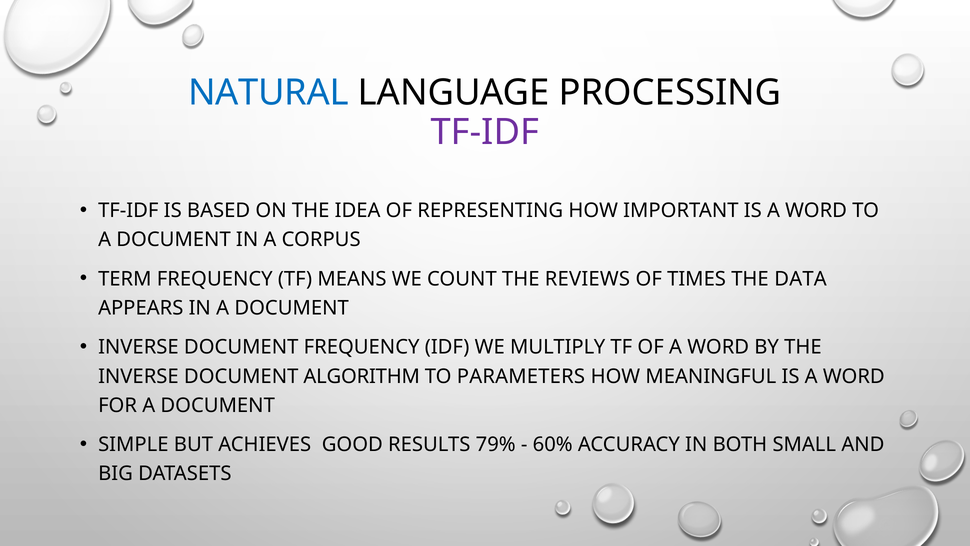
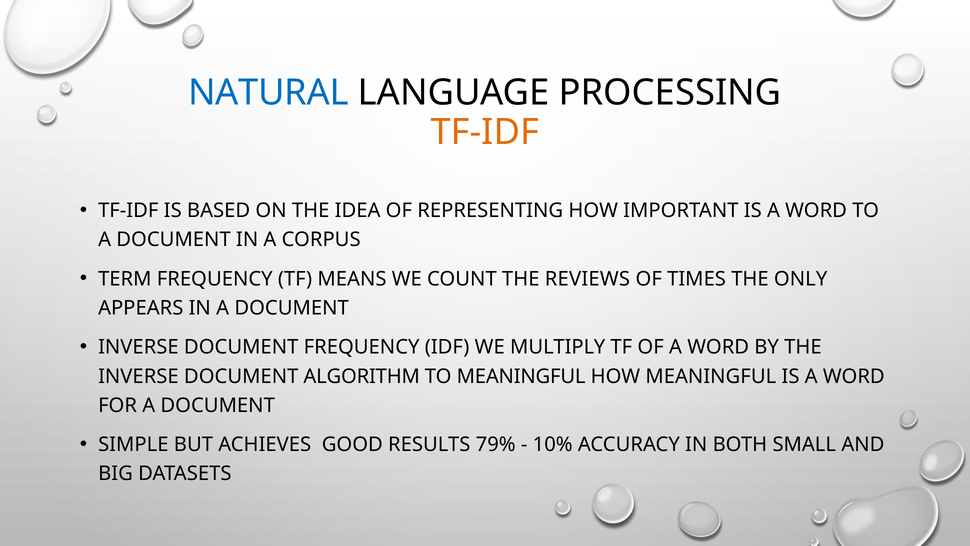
TF-IDF colour: purple -> orange (485, 132)
DATA: DATA -> ONLY (801, 279)
TO PARAMETERS: PARAMETERS -> MEANINGFUL (521, 376)
60%: 60% -> 10% (553, 444)
